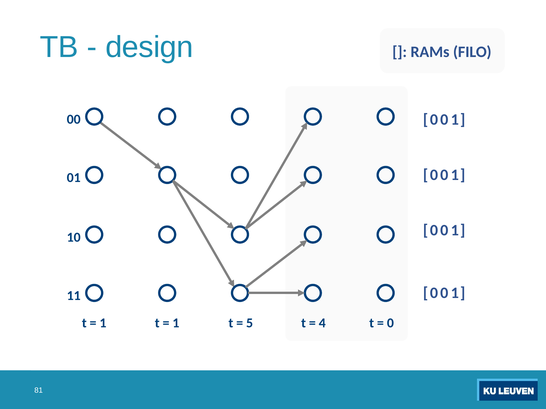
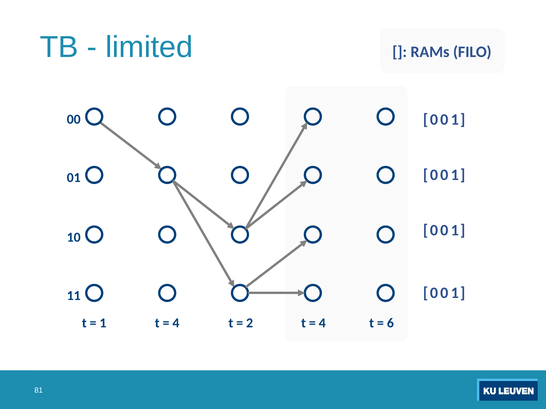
design: design -> limited (149, 47)
1: 1 -> 4 (176, 323)
5: 5 -> 2 (250, 323)
0: 0 -> 6 (390, 323)
